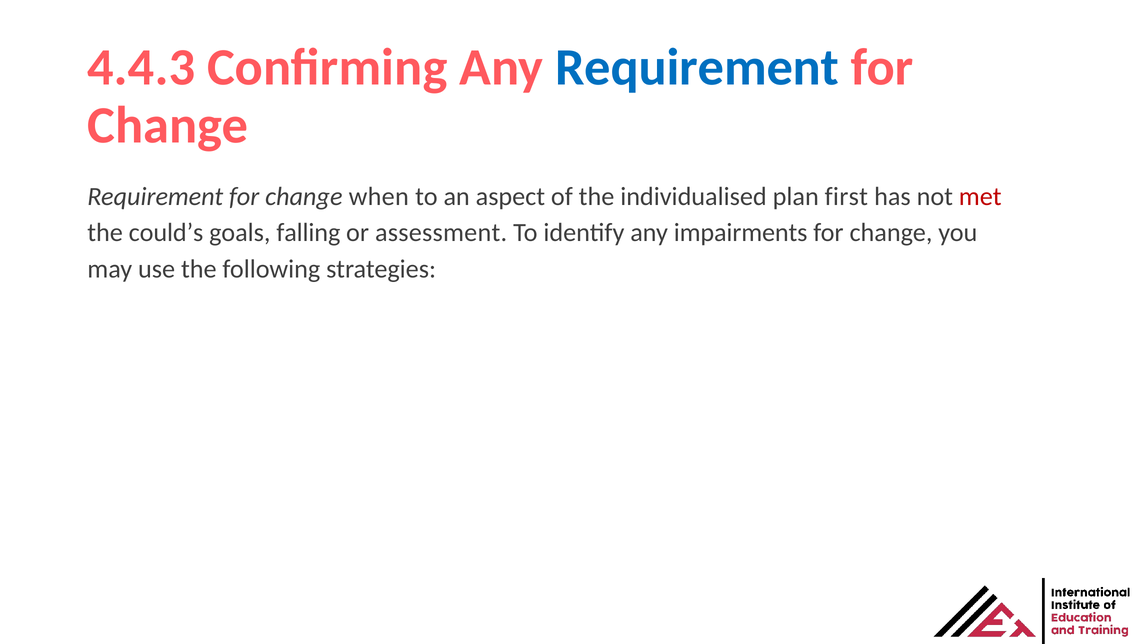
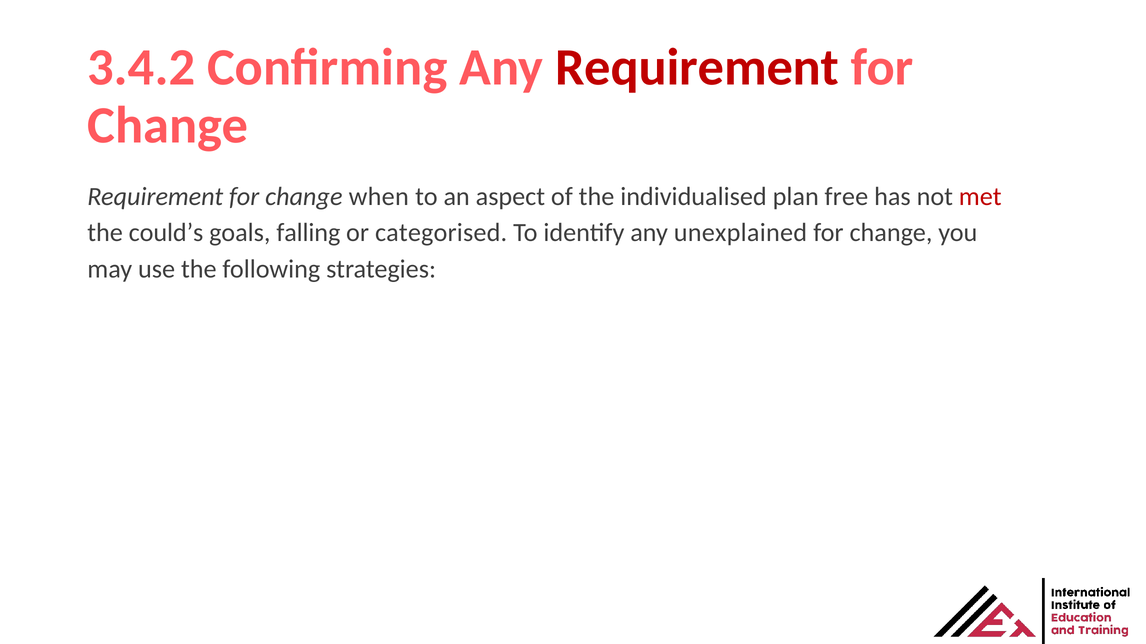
4.4.3: 4.4.3 -> 3.4.2 (141, 68)
Requirement colour: blue -> red (697, 68)
first: first -> free (846, 197)
assessment: assessment -> categorised (441, 233)
impairments: impairments -> unexplained (740, 233)
